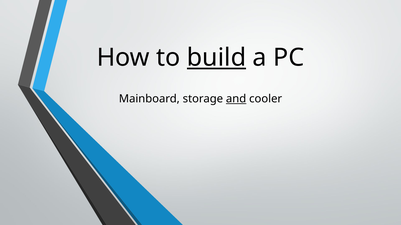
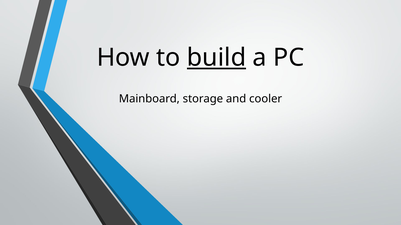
and underline: present -> none (236, 99)
